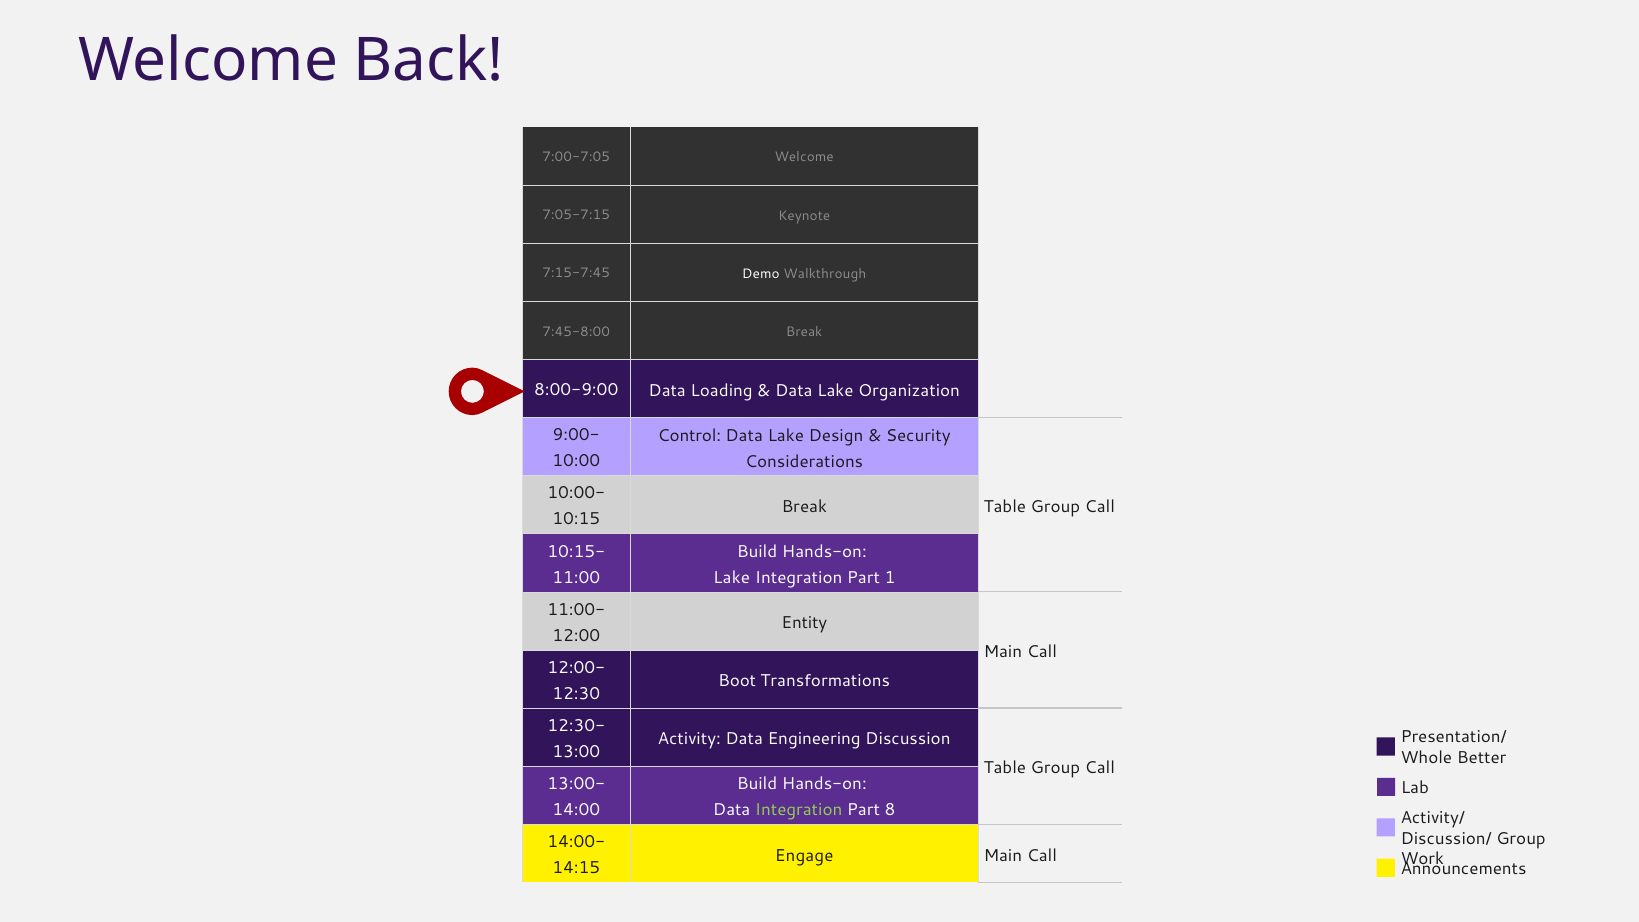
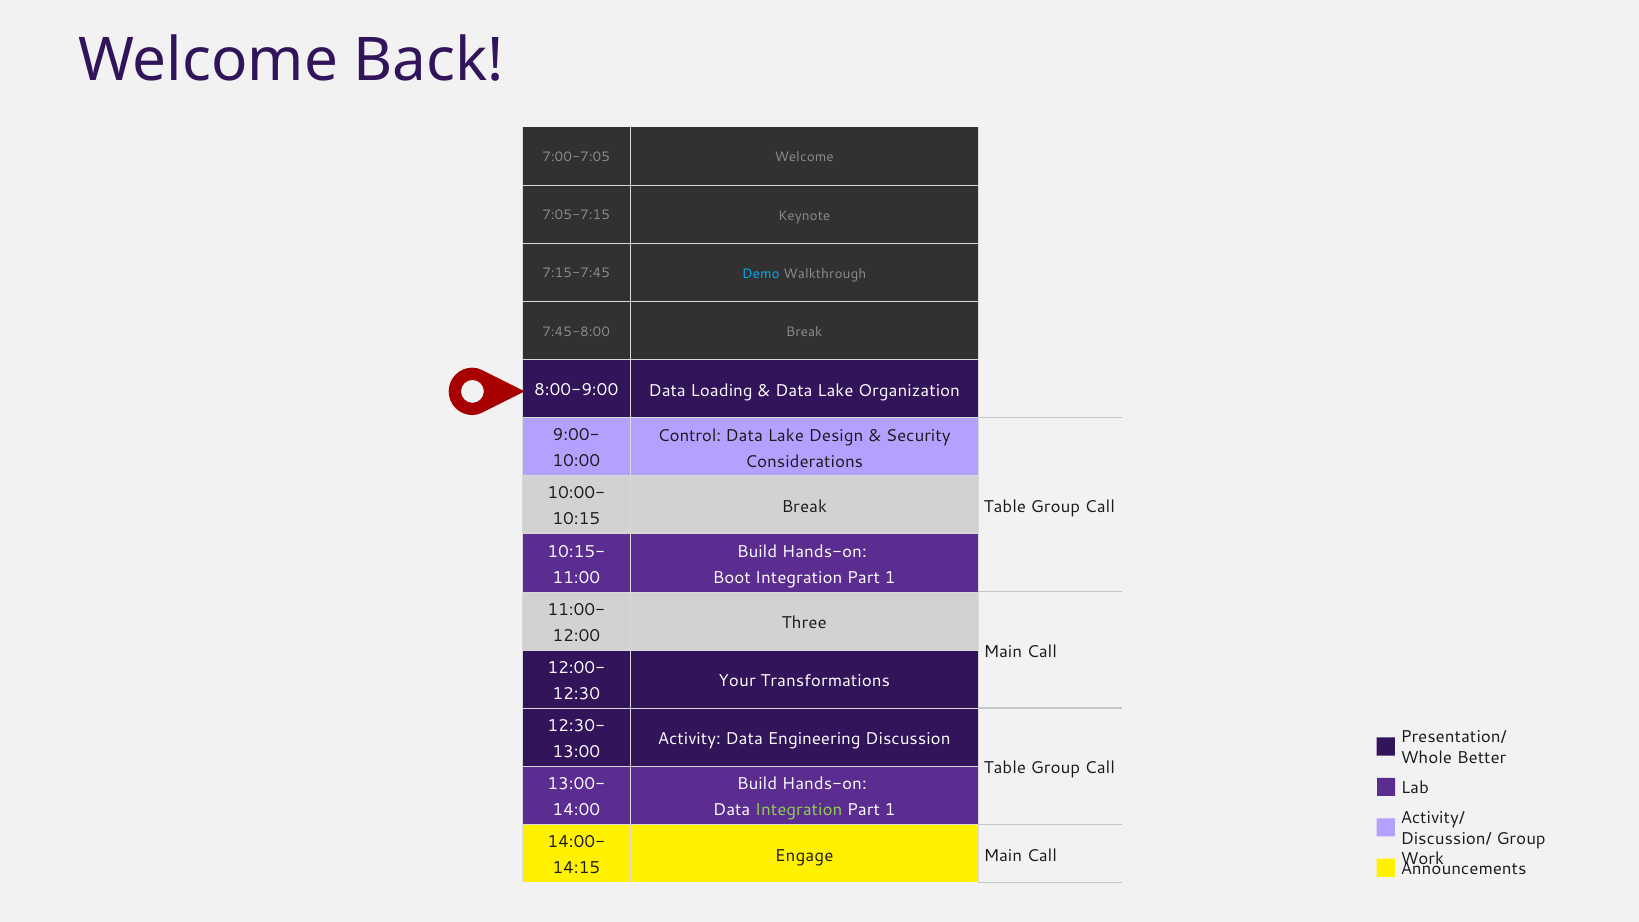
Demo colour: white -> light blue (761, 274)
Lake: Lake -> Boot (732, 578)
Entity: Entity -> Three (804, 623)
Boot: Boot -> Your (737, 681)
8: 8 -> 1 (890, 810)
